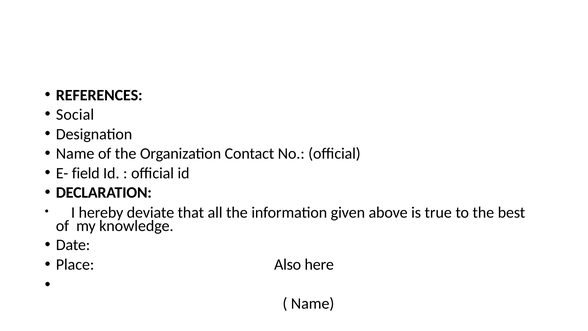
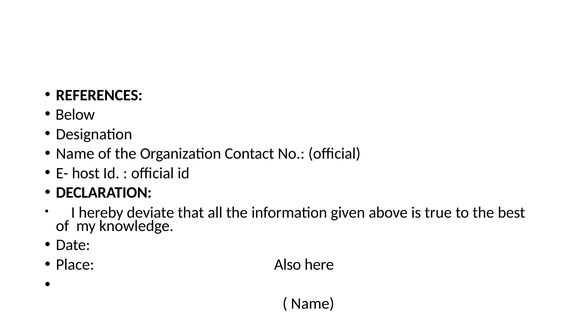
Social: Social -> Below (75, 115)
field: field -> host (86, 173)
